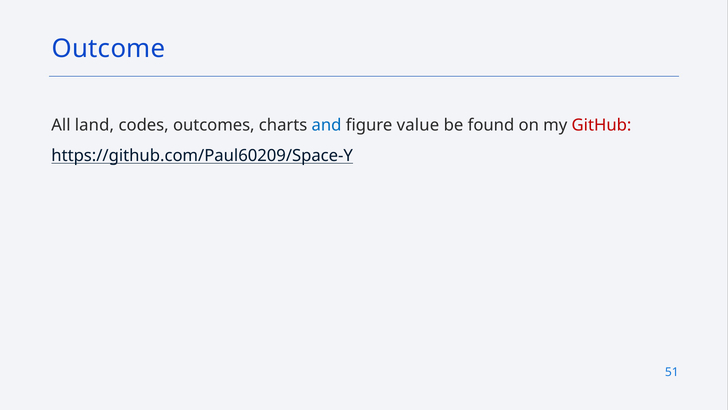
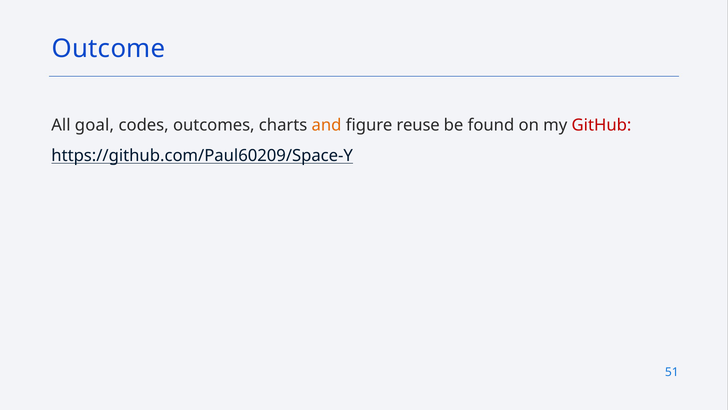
land: land -> goal (94, 125)
and colour: blue -> orange (327, 125)
value: value -> reuse (418, 125)
